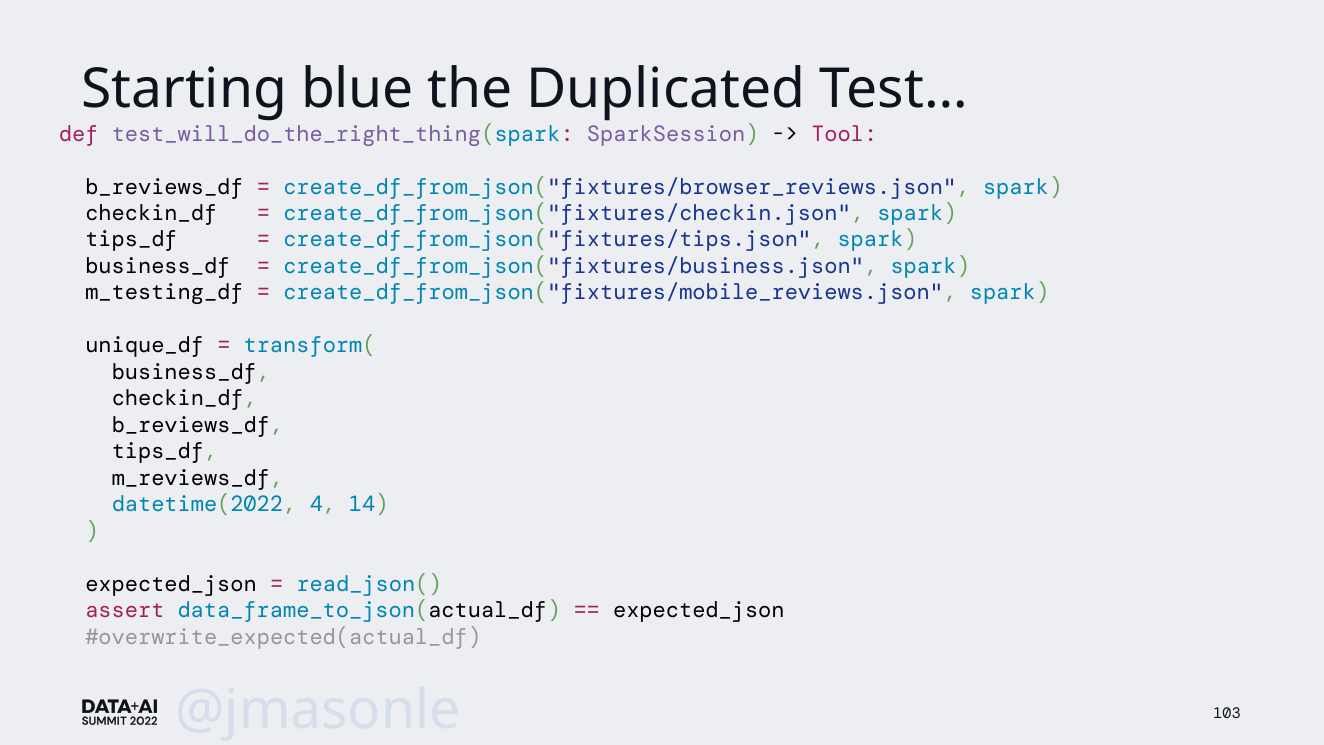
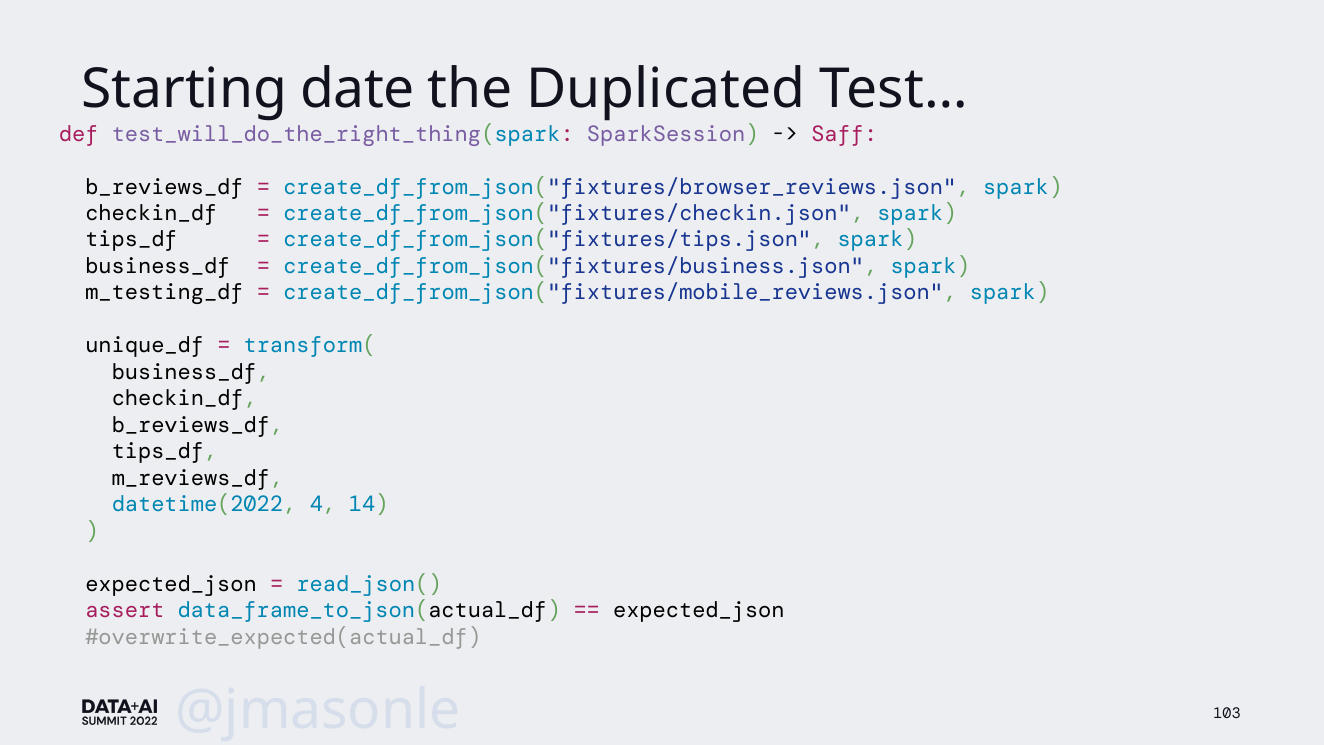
blue: blue -> date (358, 90)
Tool: Tool -> Saff (844, 134)
